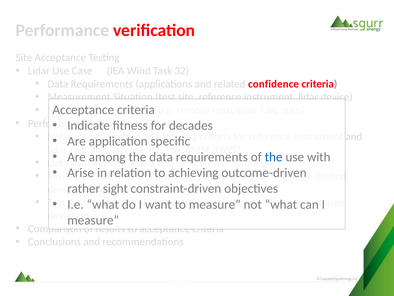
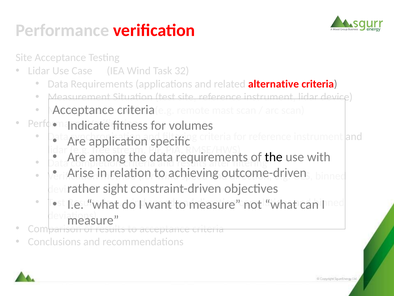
confidence: confidence -> alternative (274, 84)
decades: decades -> volumes (191, 125)
the colour: blue -> black (274, 157)
